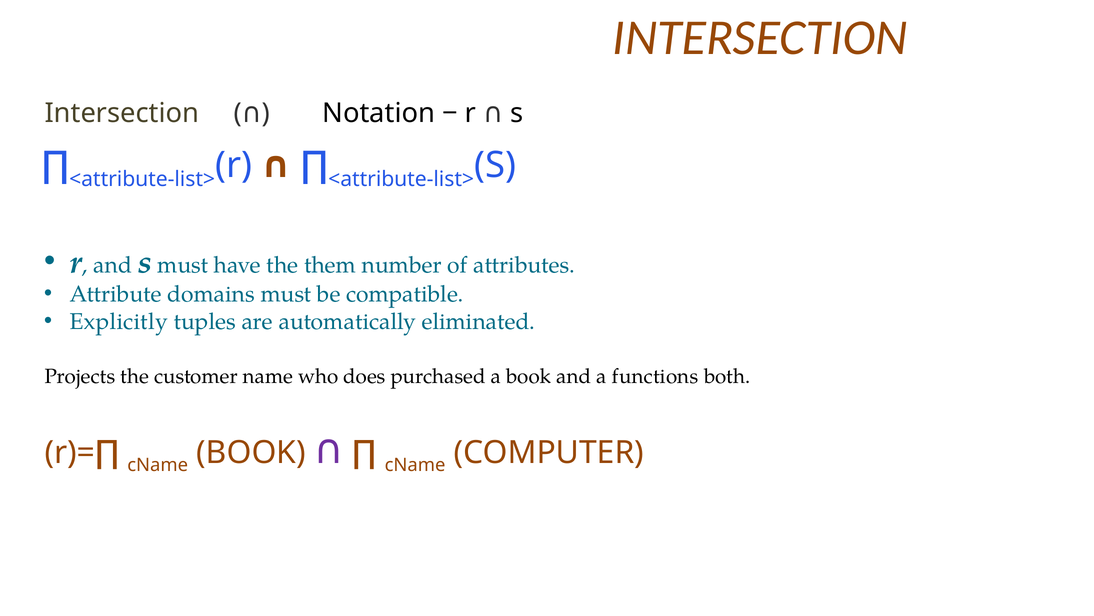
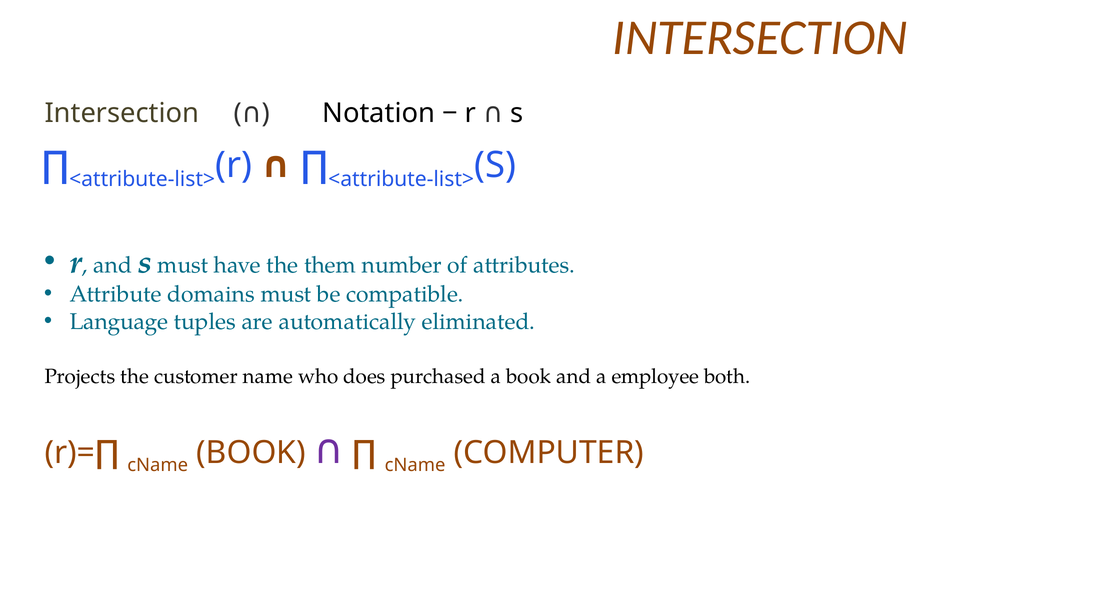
Explicitly: Explicitly -> Language (119, 321)
functions: functions -> employee (655, 376)
